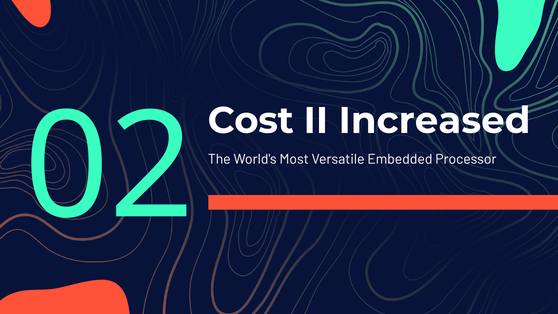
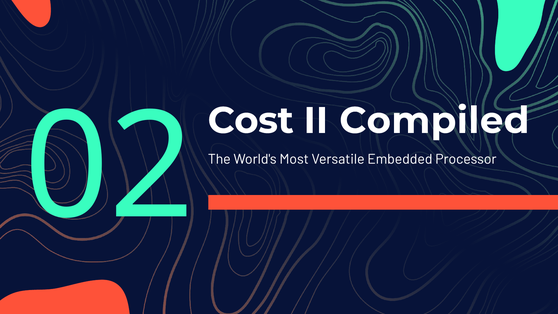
Increased: Increased -> Compiled (434, 121)
